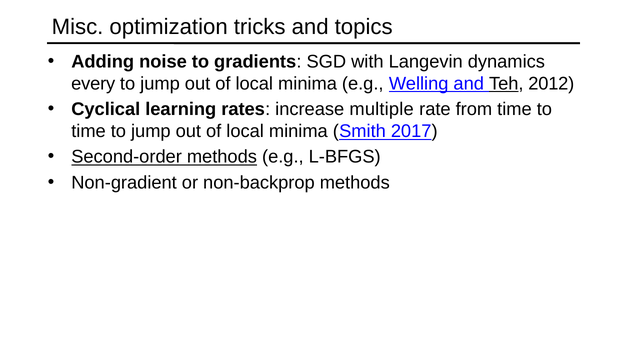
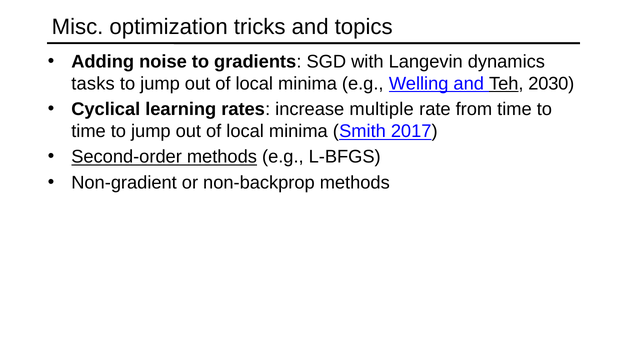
every: every -> tasks (93, 84)
2012: 2012 -> 2030 (551, 84)
